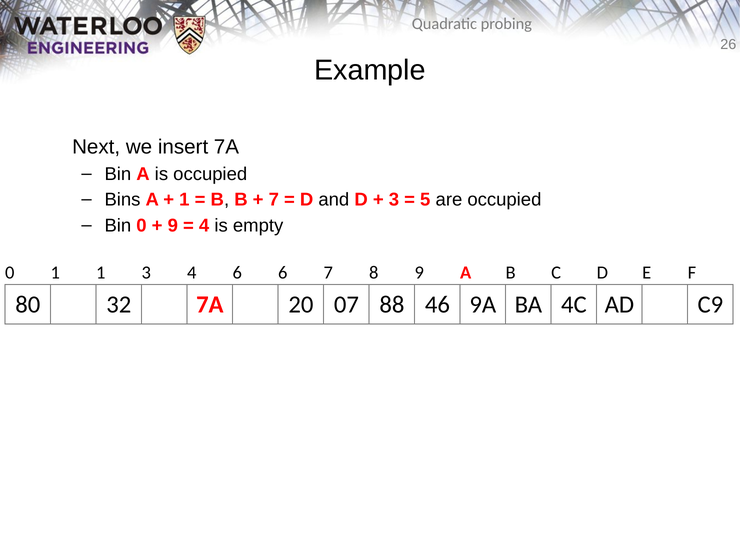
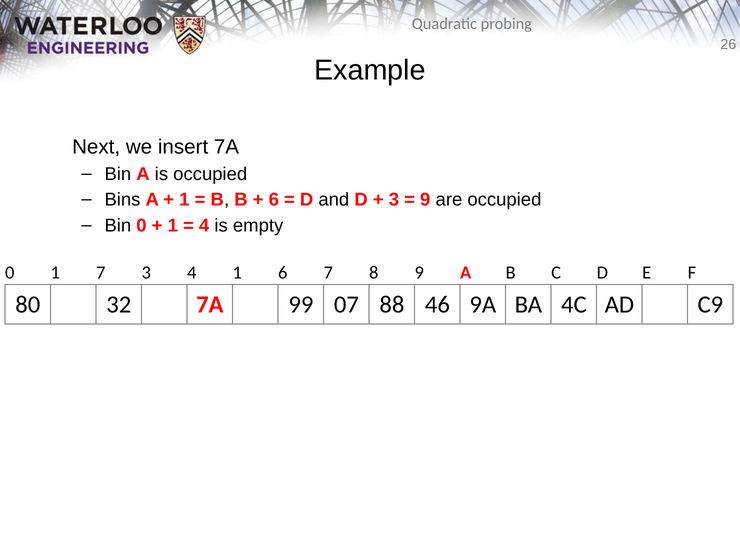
7: 7 -> 6 (274, 200)
5: 5 -> 9 (425, 200)
9: 9 -> 1 (173, 226)
1 1: 1 -> 7 (101, 272)
4 6: 6 -> 1 (237, 272)
20: 20 -> 99 (301, 304)
